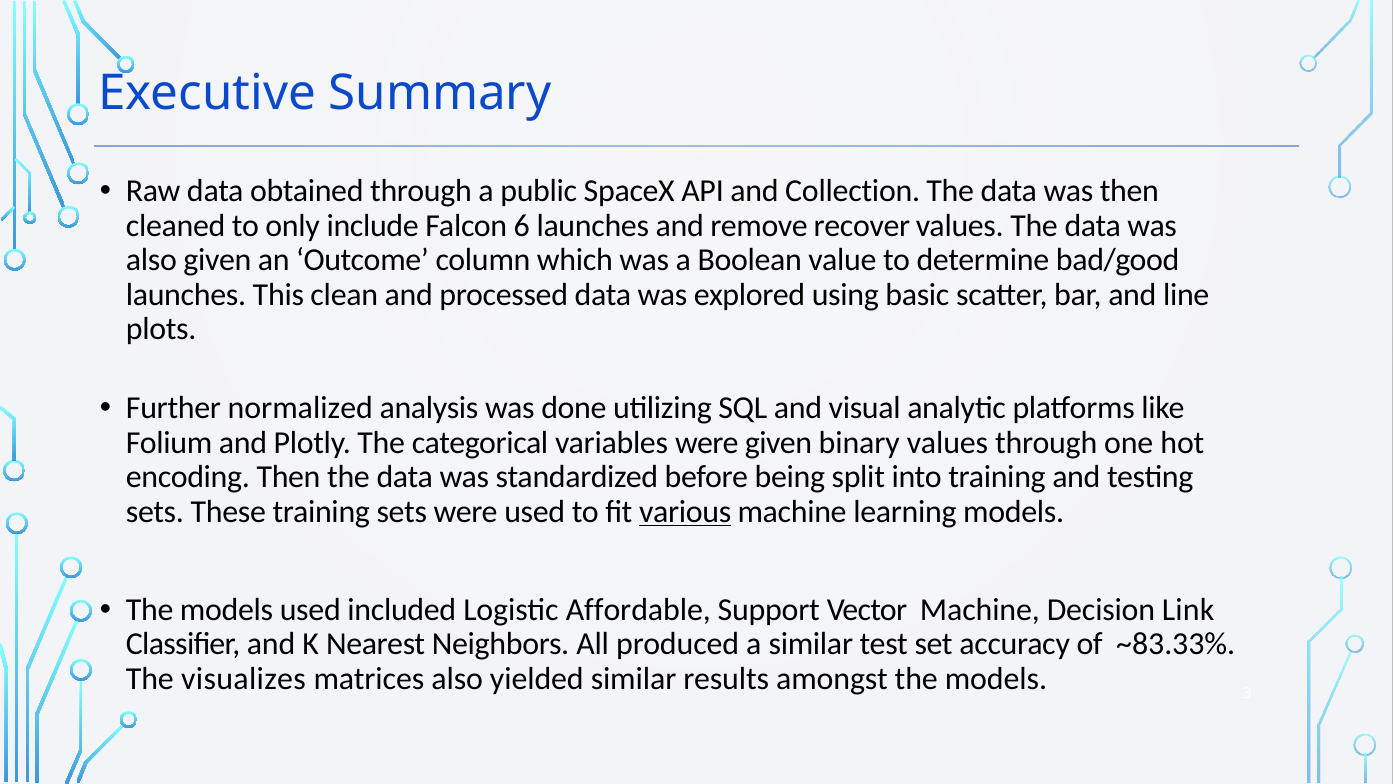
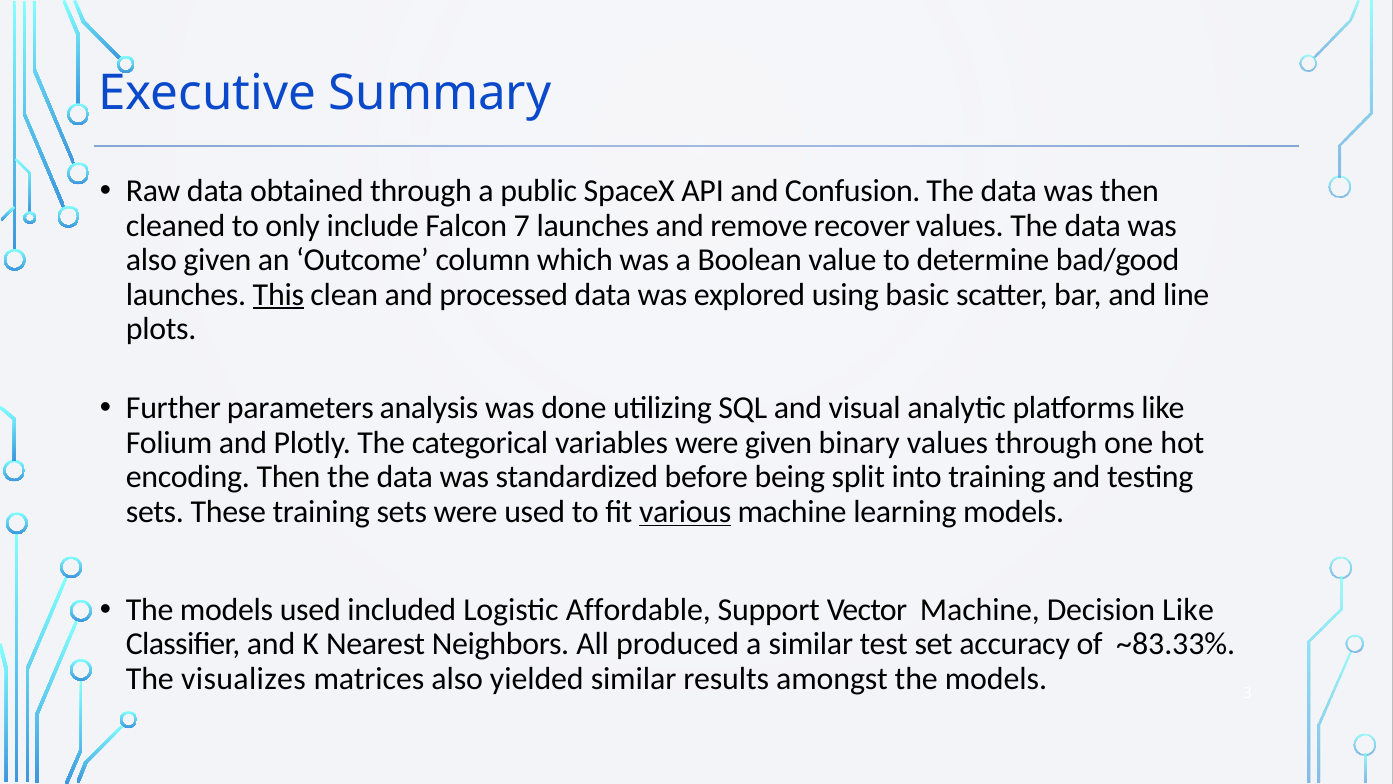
Collection: Collection -> Confusion (853, 191)
6: 6 -> 7 (522, 226)
This underline: none -> present (278, 294)
normalized: normalized -> parameters (300, 408)
Decision Link: Link -> Like (1188, 609)
